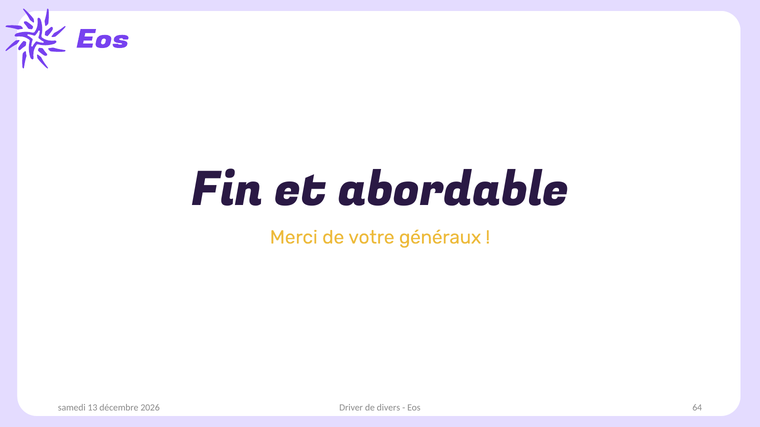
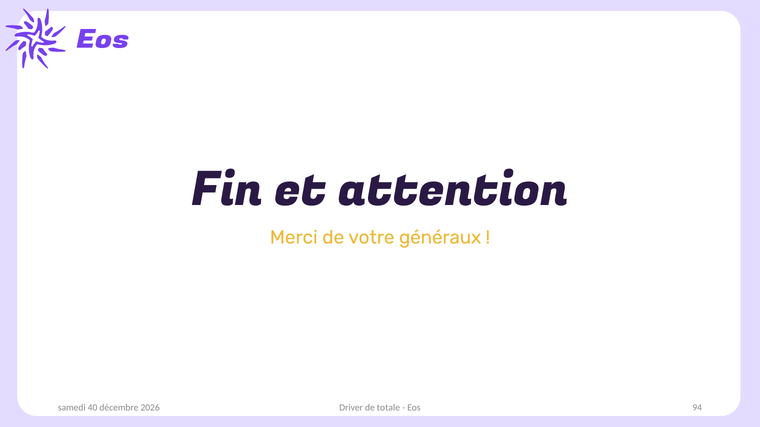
abordable: abordable -> attention (453, 190)
13: 13 -> 40 (93, 408)
divers: divers -> totale (388, 408)
64: 64 -> 94 (697, 408)
